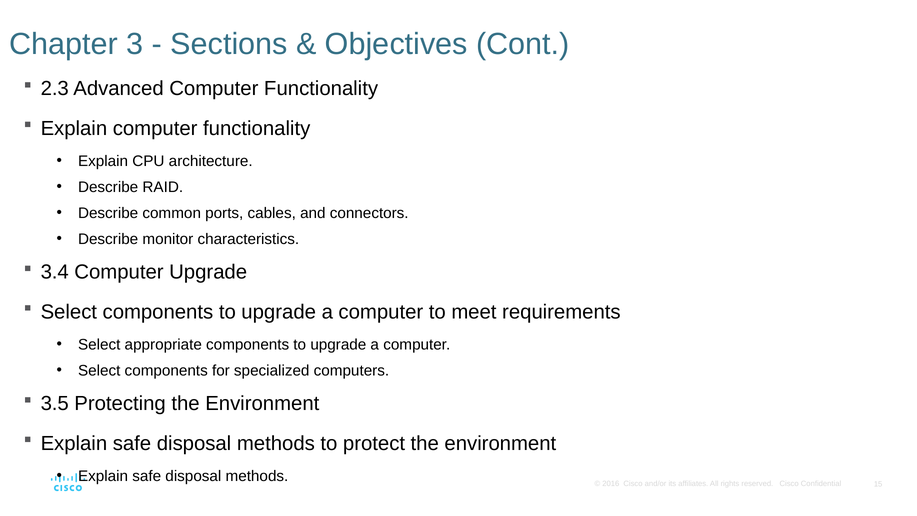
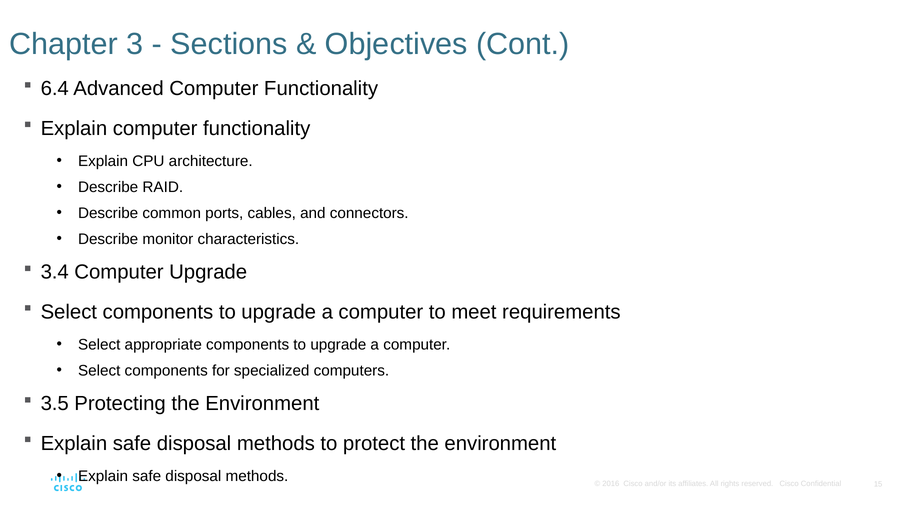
2.3: 2.3 -> 6.4 (55, 89)
